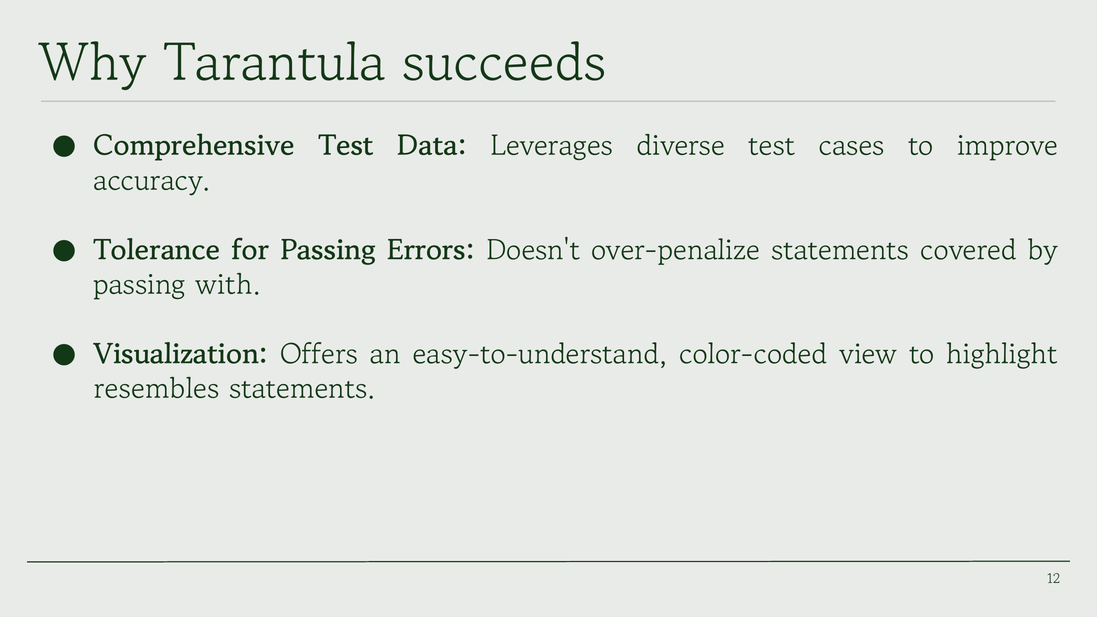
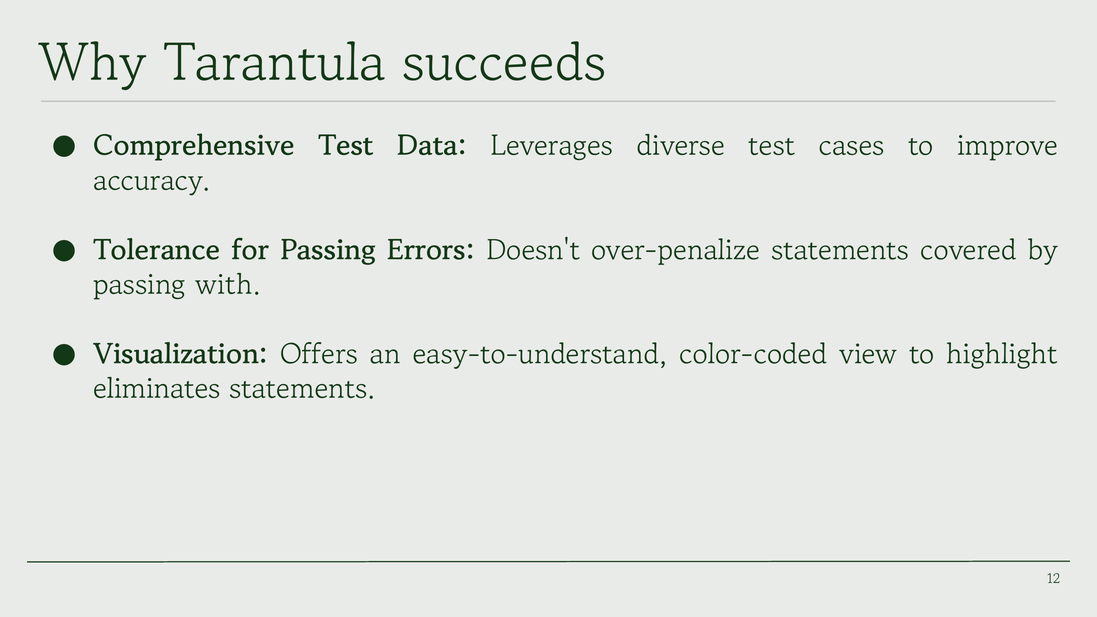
resembles: resembles -> eliminates (157, 391)
